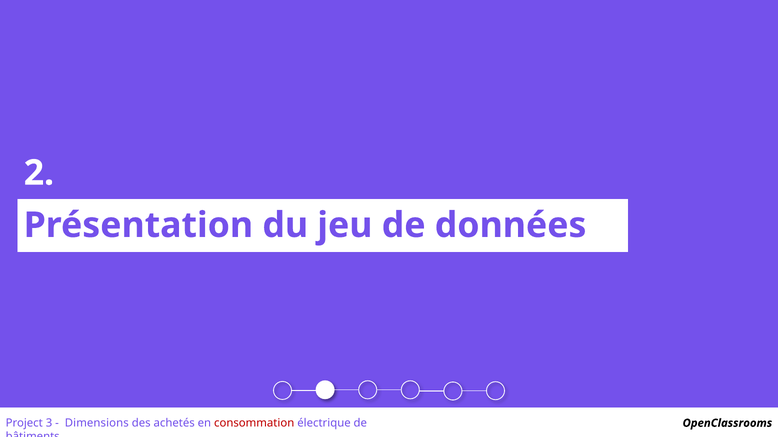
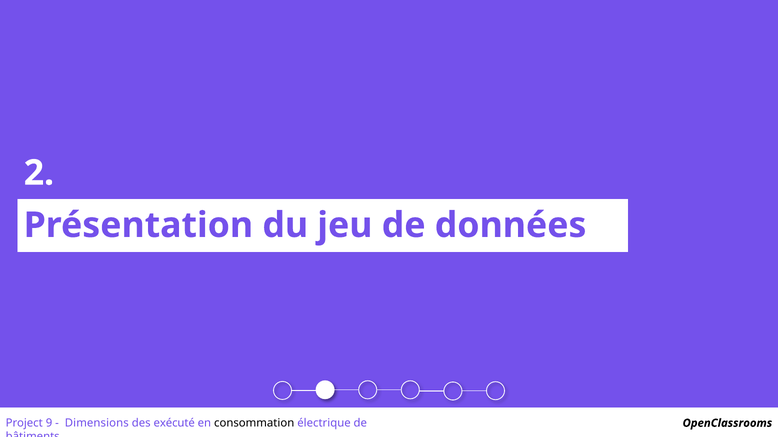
3: 3 -> 9 (49, 424)
achetés: achetés -> exécuté (174, 424)
consommation colour: red -> black (254, 424)
